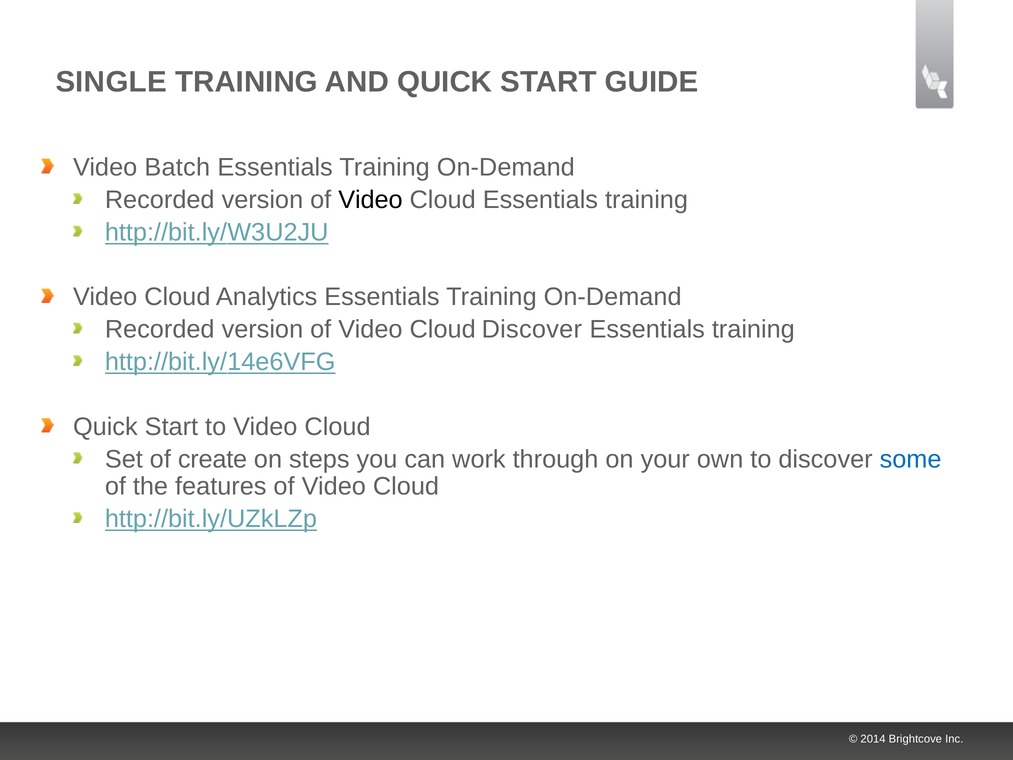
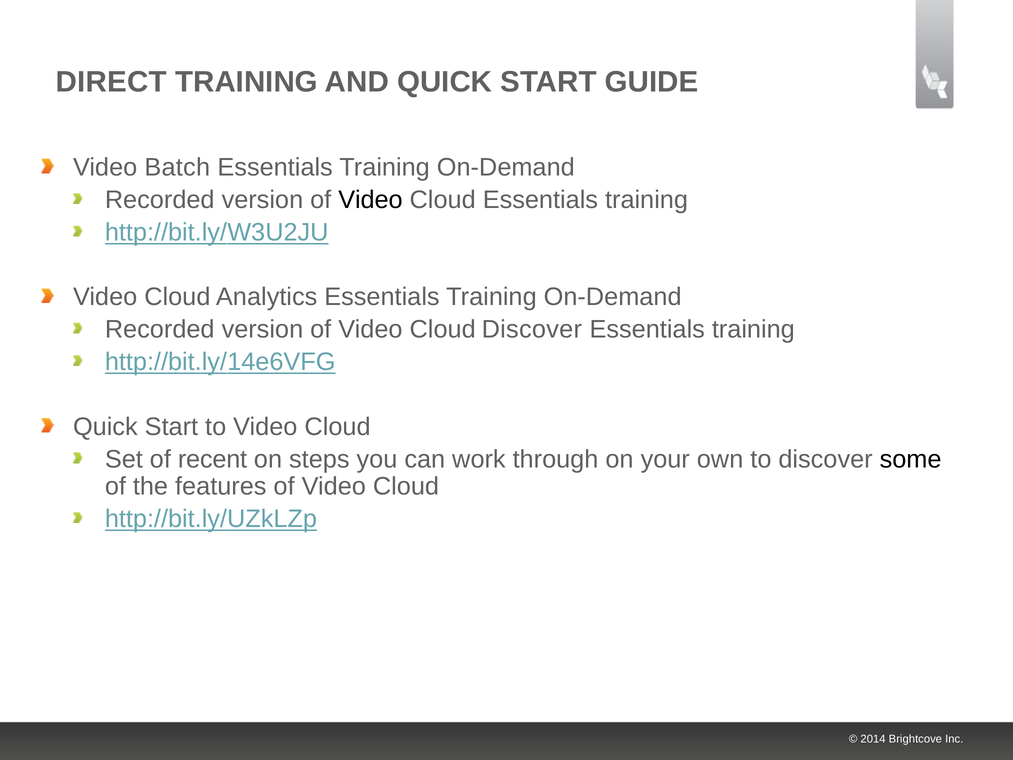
SINGLE: SINGLE -> DIRECT (111, 82)
create: create -> recent (213, 459)
some colour: blue -> black (911, 459)
